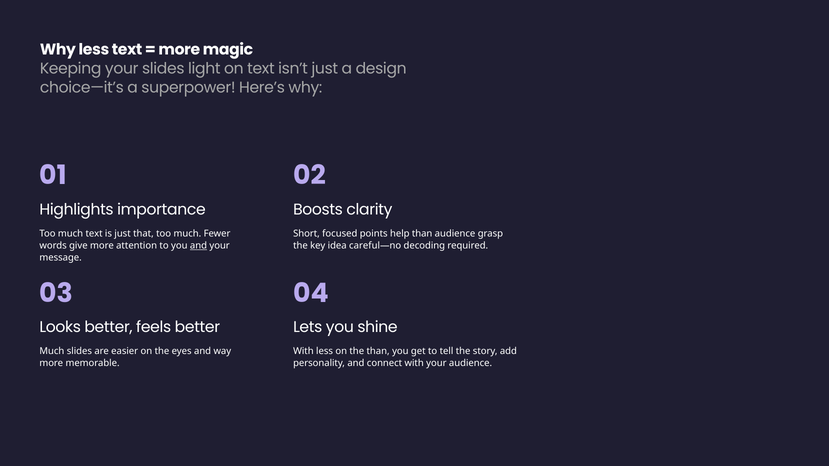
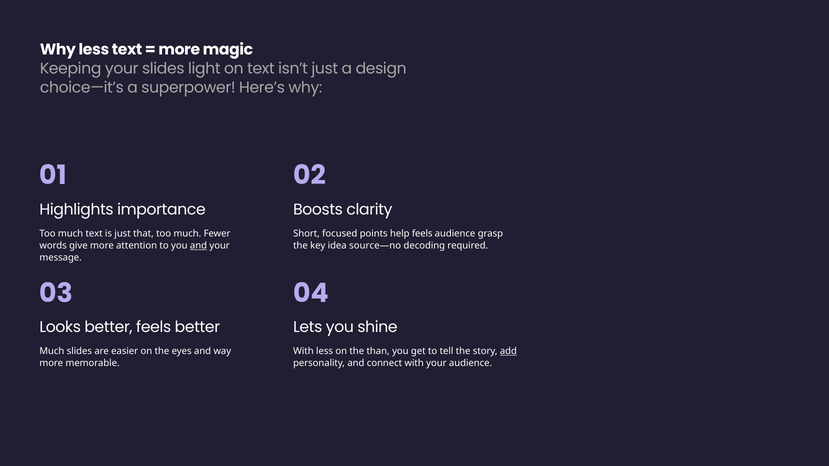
help than: than -> feels (422, 234)
careful—no: careful—no -> source—no (375, 246)
add underline: none -> present (508, 351)
